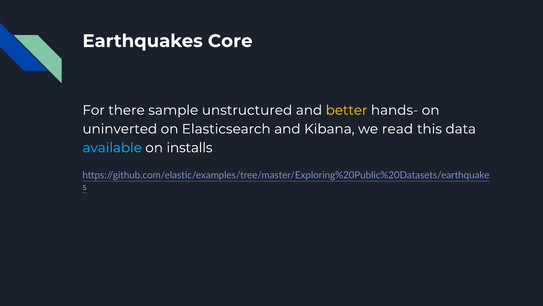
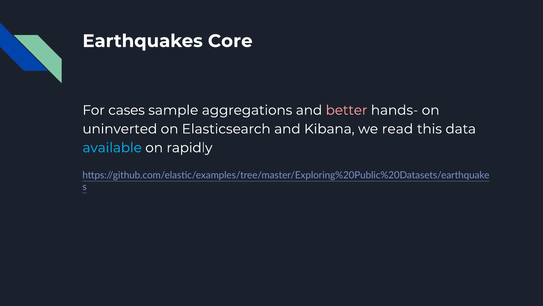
there: there -> cases (127, 110)
unstructured: unstructured -> aggregations (247, 110)
better colour: yellow -> pink (347, 110)
installs: installs -> rapidly (189, 147)
